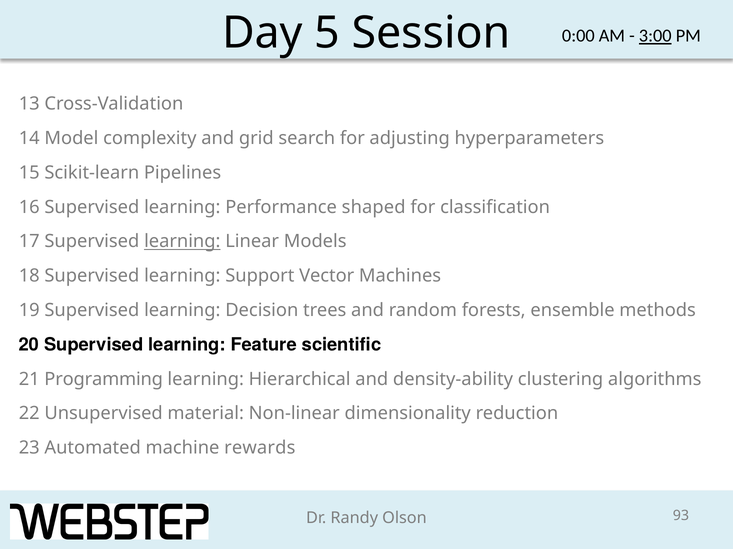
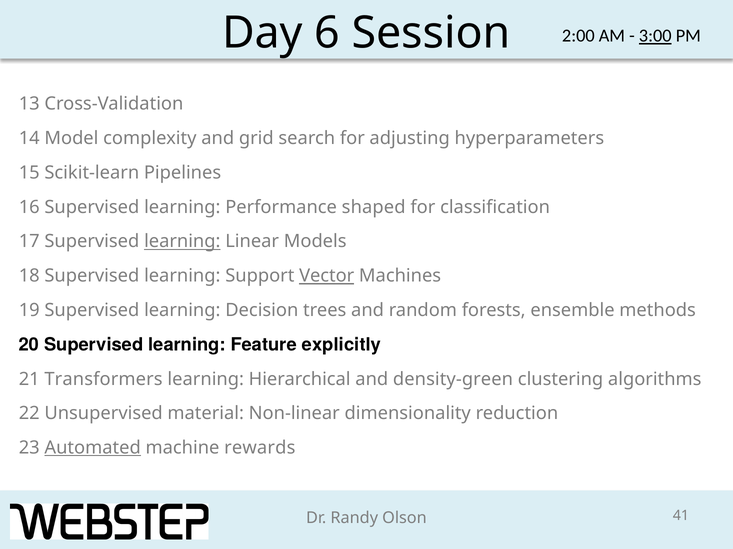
5: 5 -> 6 (327, 33)
0:00: 0:00 -> 2:00 (578, 36)
Vector underline: none -> present (327, 276)
scientific: scientific -> explicitly (342, 345)
Programming: Programming -> Transformers (104, 379)
density-ability: density-ability -> density-green (453, 379)
Automated underline: none -> present (93, 448)
93: 93 -> 41 (681, 516)
